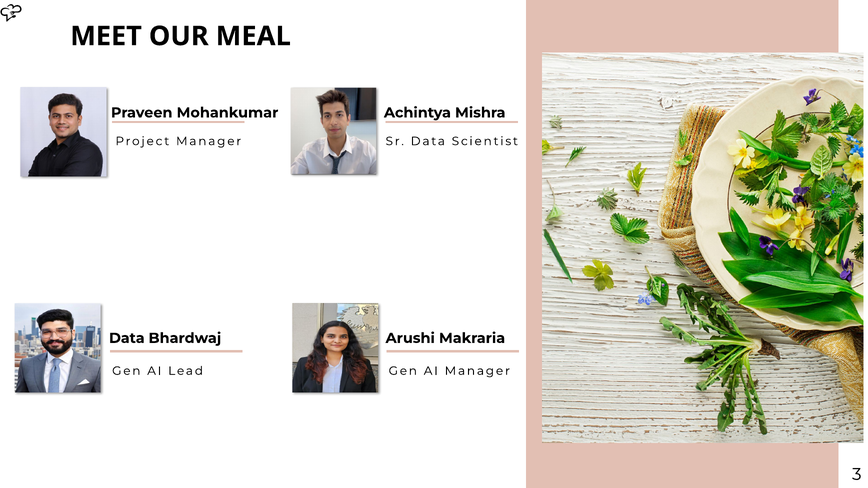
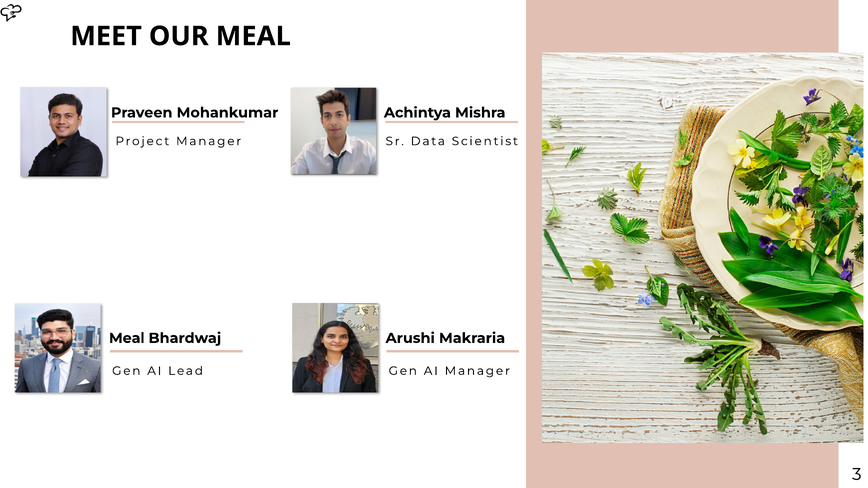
Data: Data -> Meal (127, 338)
